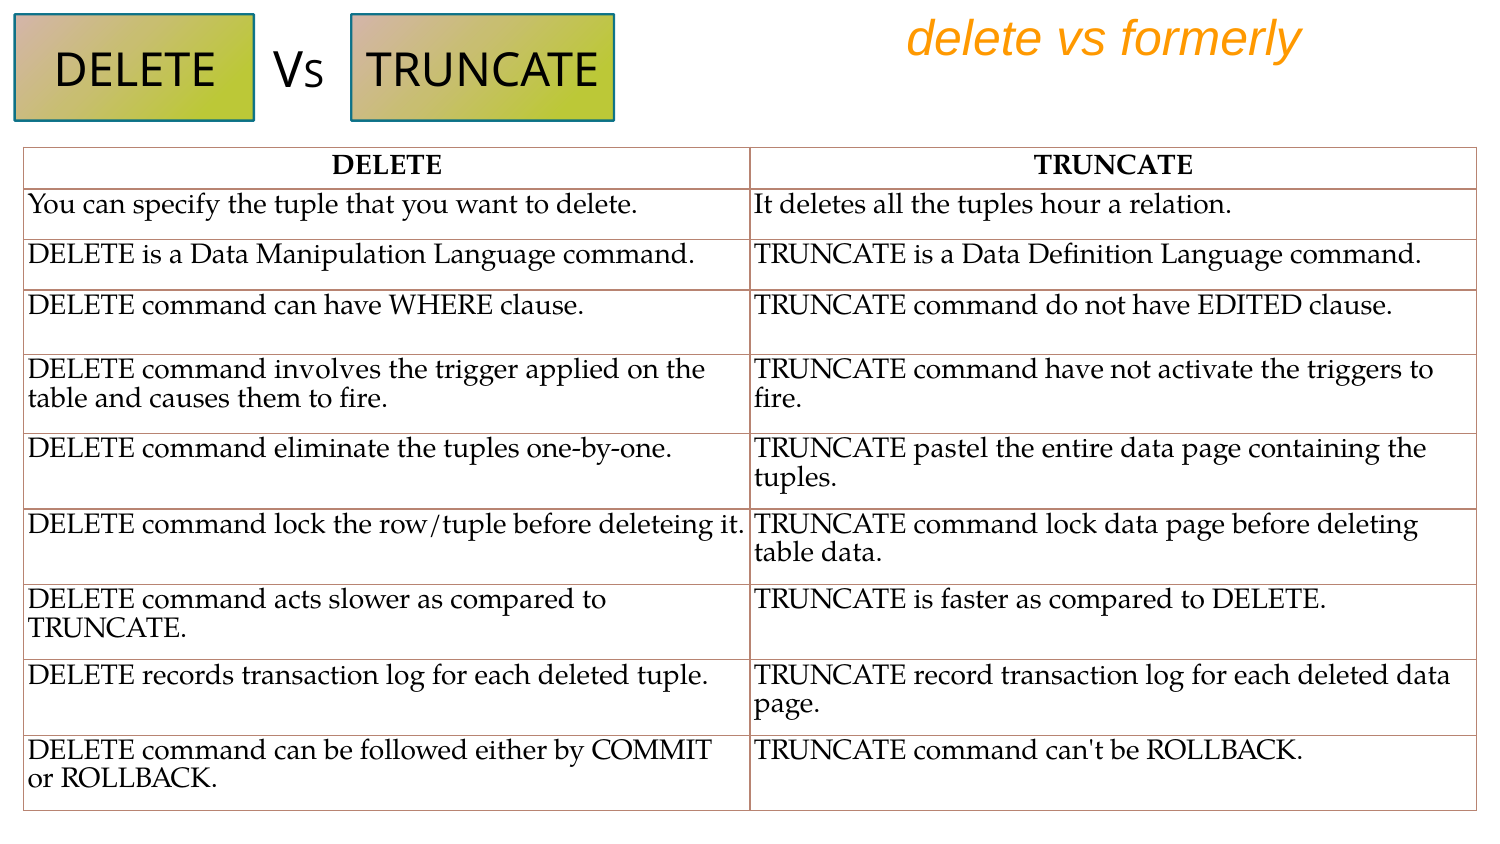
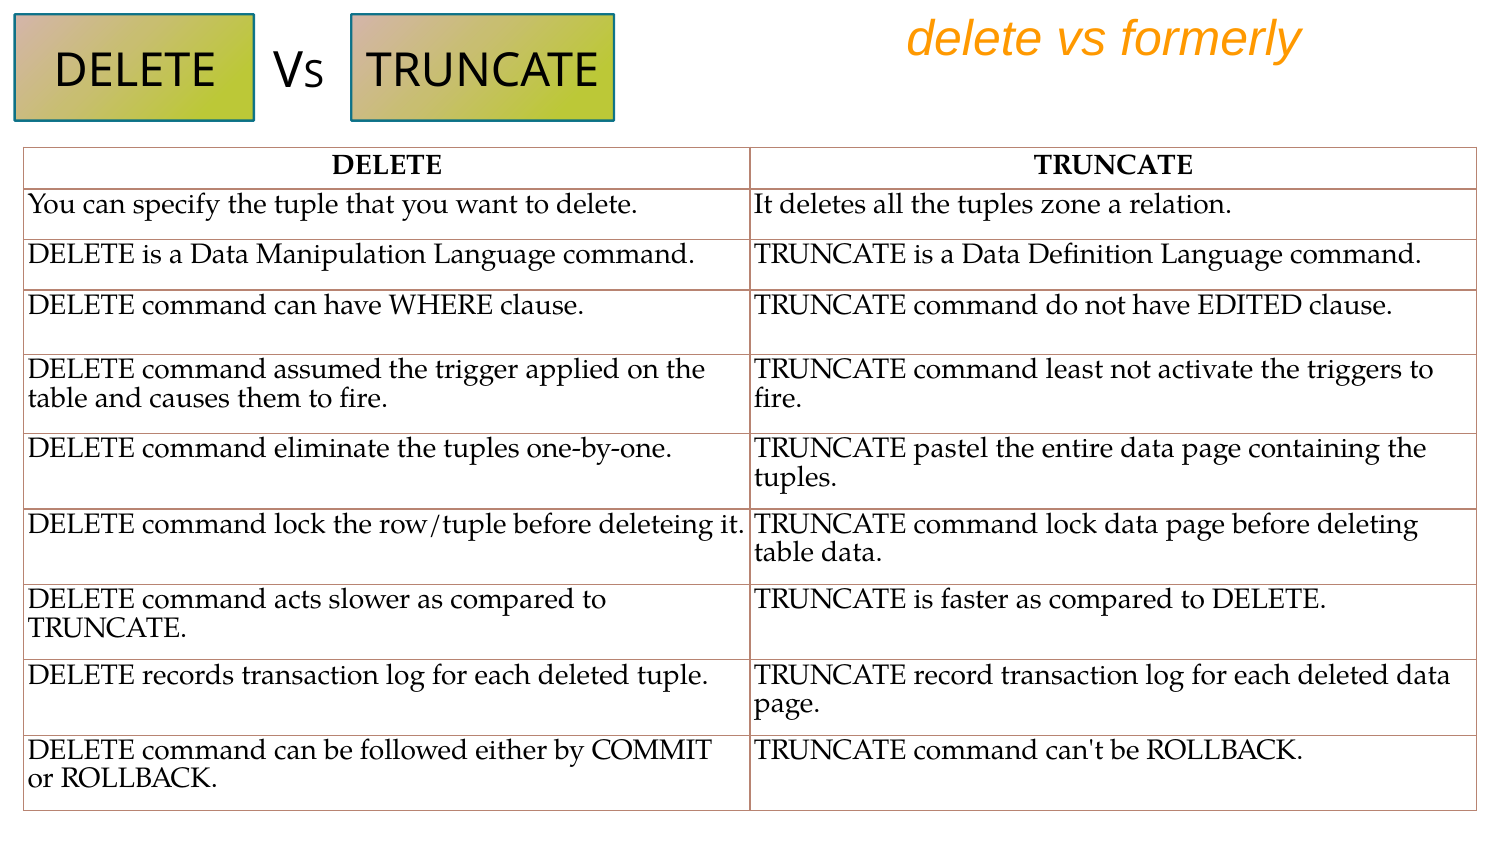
hour: hour -> zone (1071, 204)
involves: involves -> assumed (328, 370)
command have: have -> least (1074, 370)
